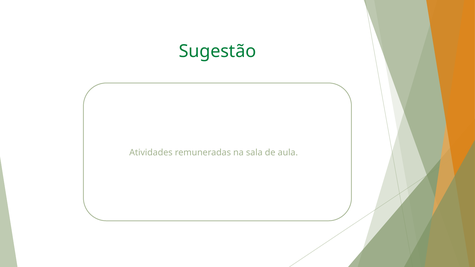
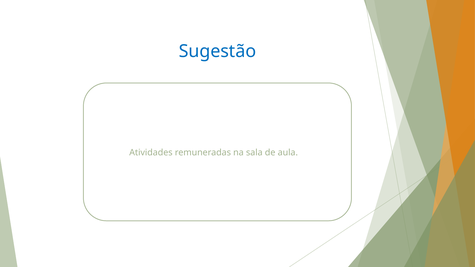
Sugestão colour: green -> blue (217, 51)
